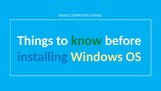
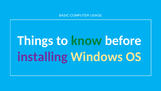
installing colour: blue -> purple (42, 56)
